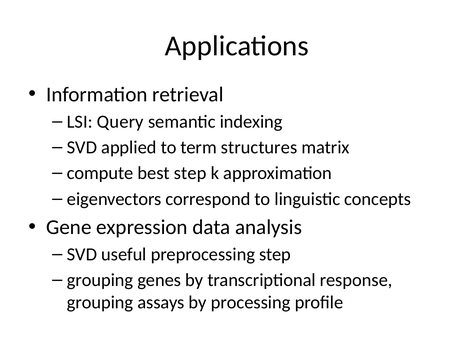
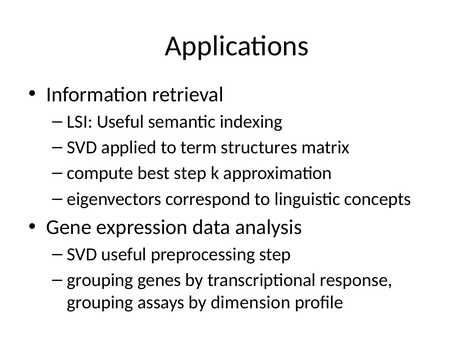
LSI Query: Query -> Useful (120, 121)
processing: processing -> dimension (251, 302)
